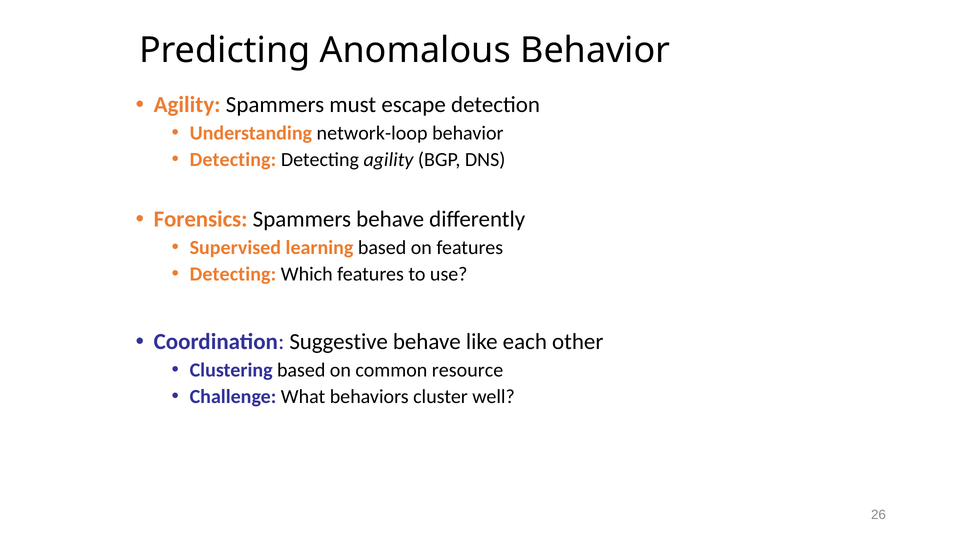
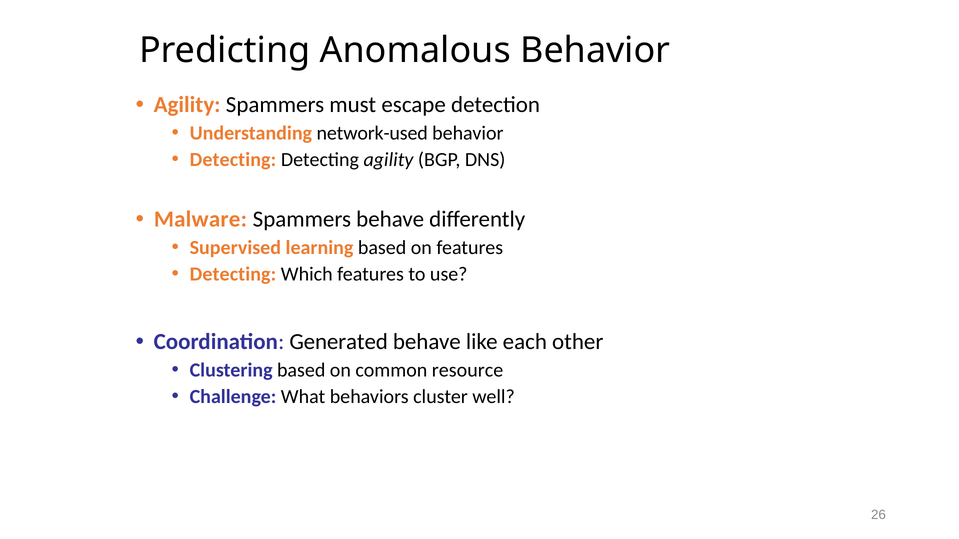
network-loop: network-loop -> network-used (372, 133)
Forensics: Forensics -> Malware (200, 219)
Suggestive: Suggestive -> Generated (339, 342)
